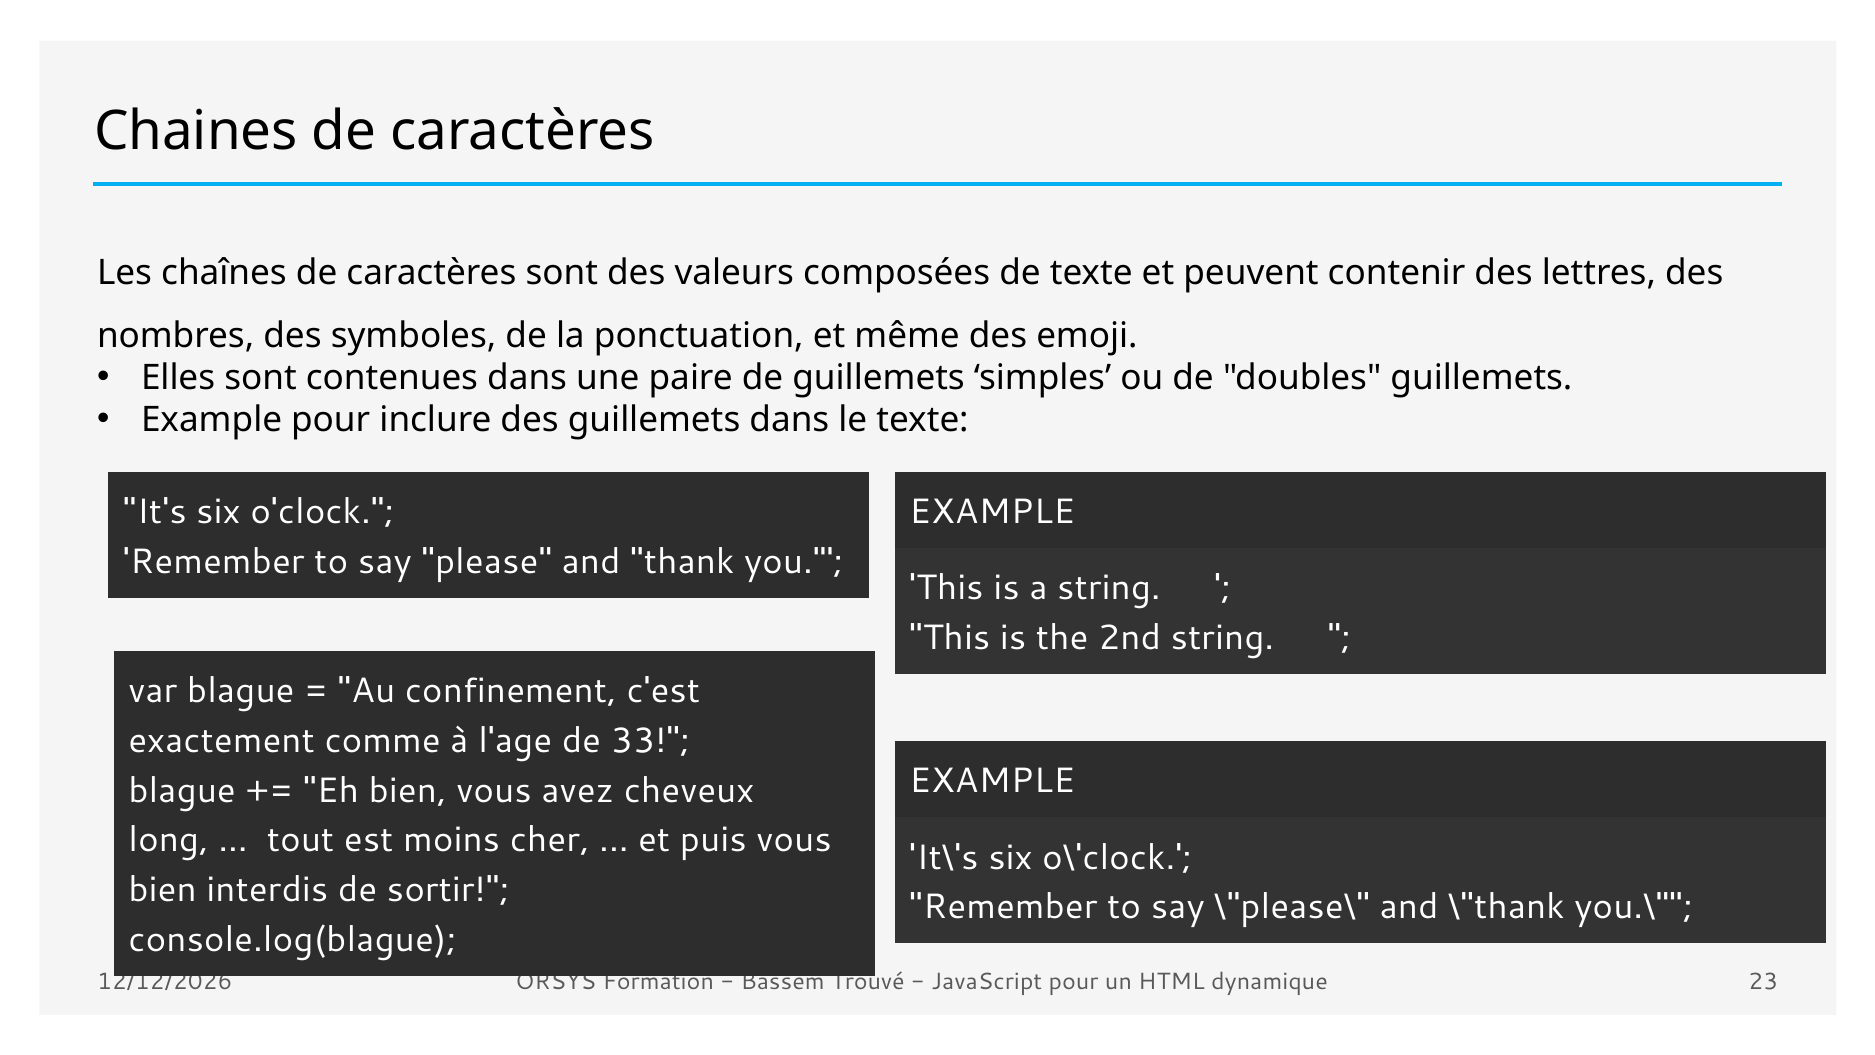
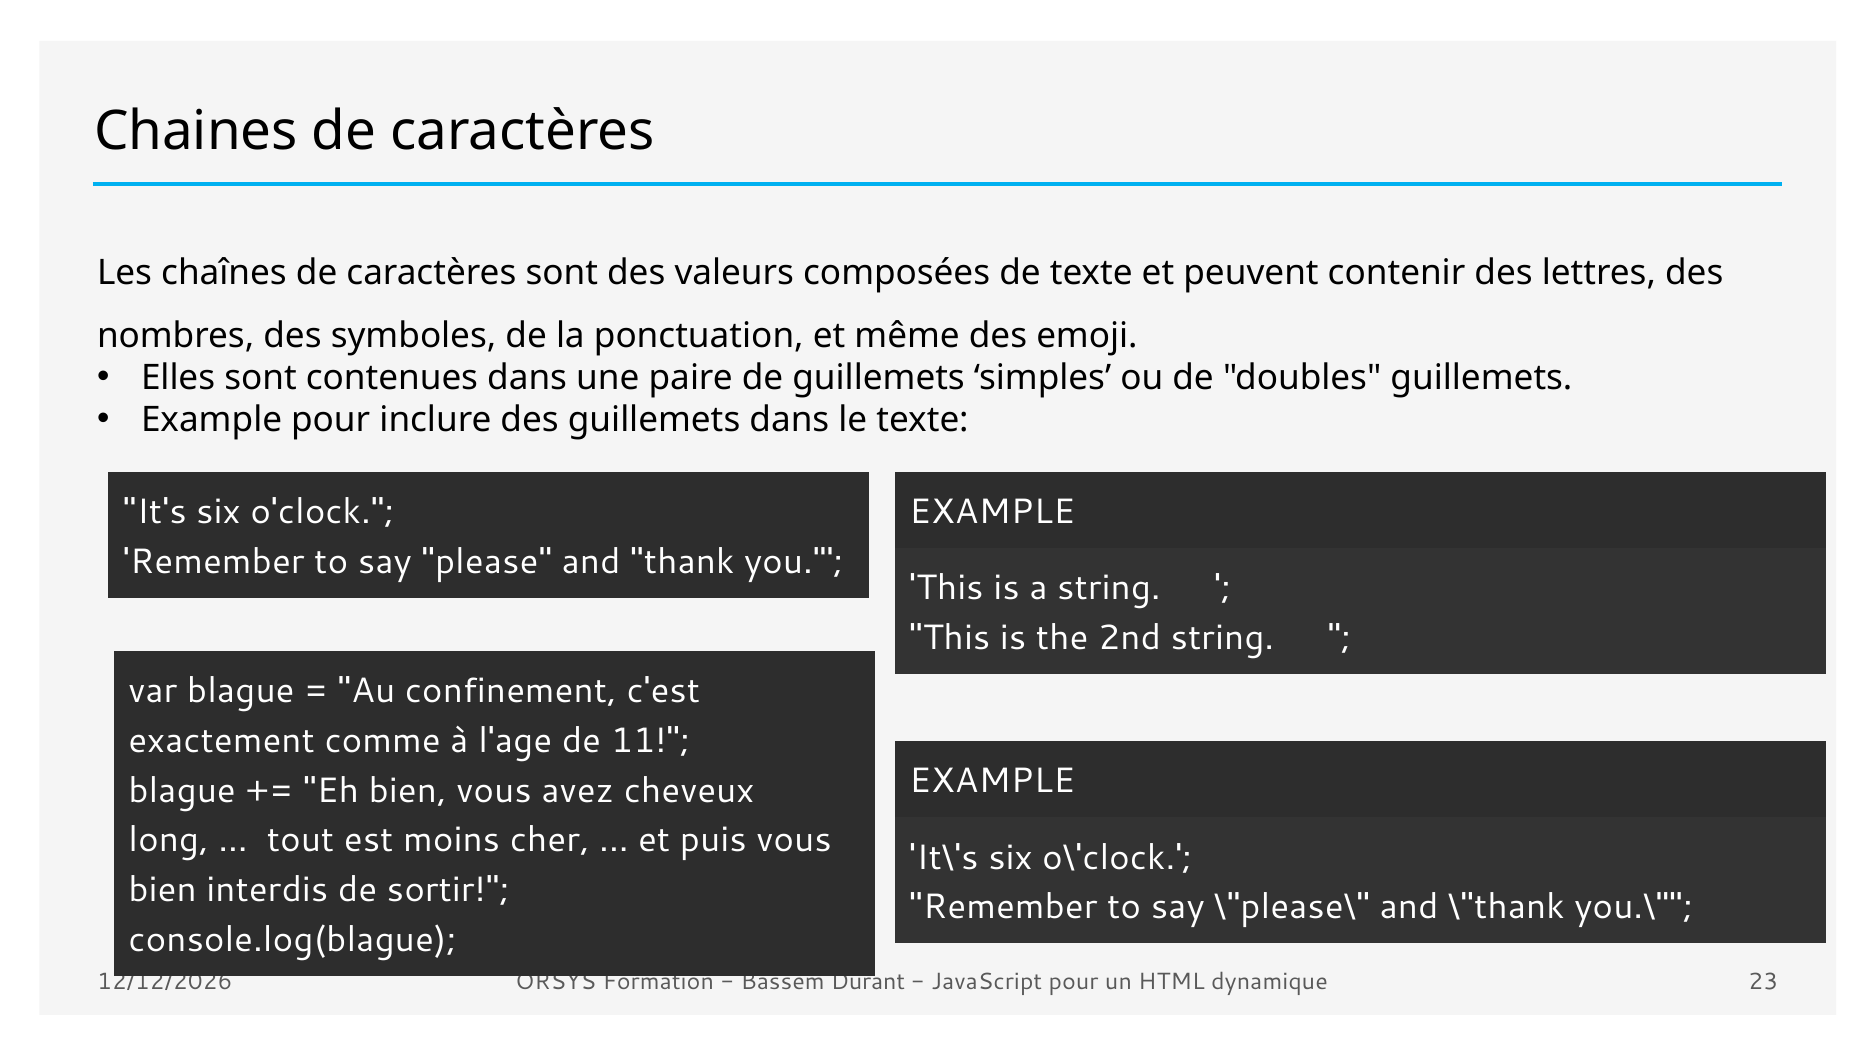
33: 33 -> 11 (650, 741)
Trouvé: Trouvé -> Durant (868, 981)
